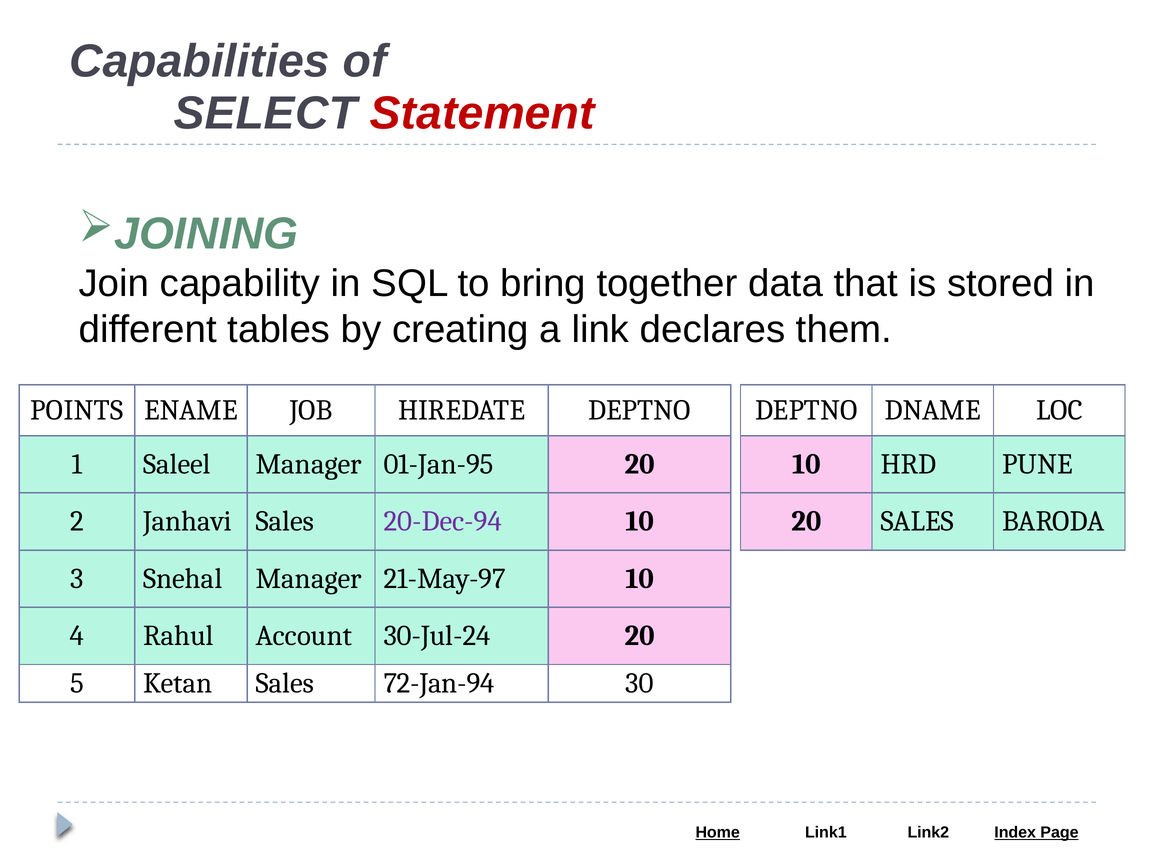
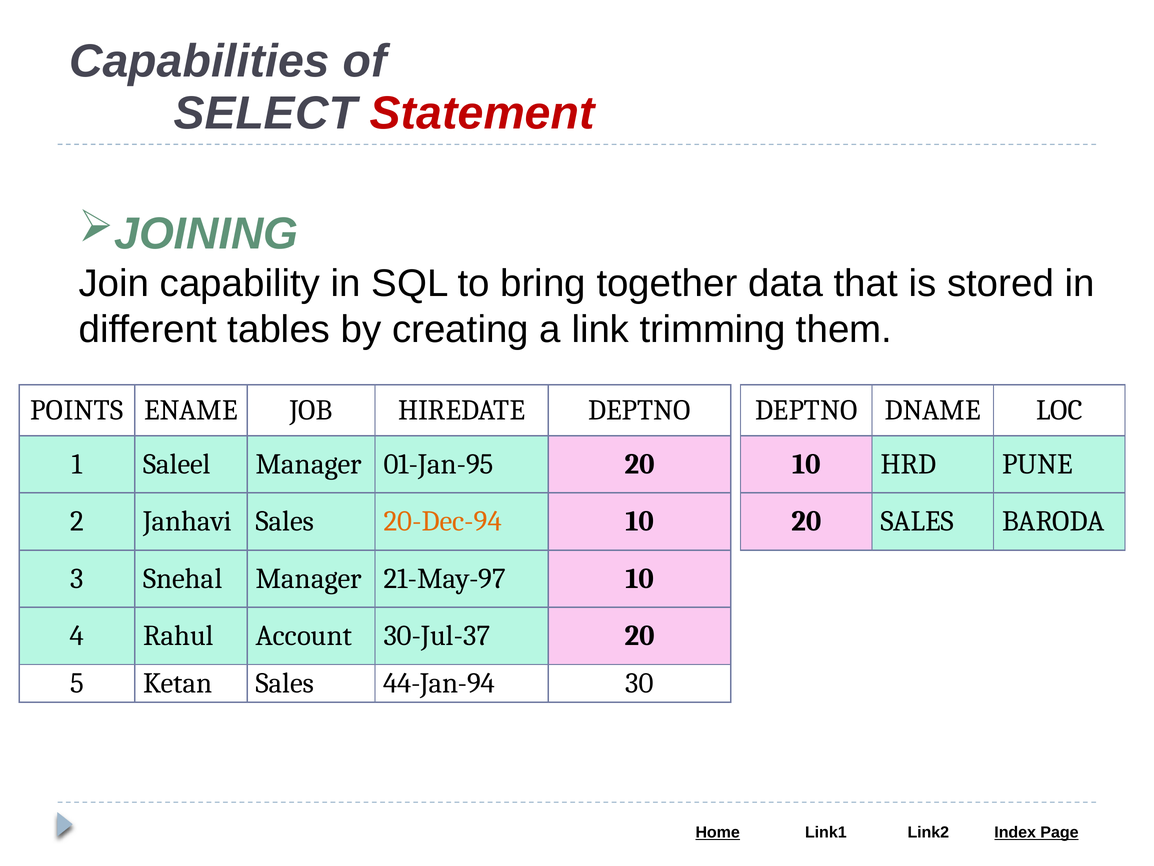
declares: declares -> trimming (713, 330)
20-Dec-94 colour: purple -> orange (443, 521)
30-Jul-24: 30-Jul-24 -> 30-Jul-37 (437, 635)
72-Jan-94: 72-Jan-94 -> 44-Jan-94 (439, 683)
